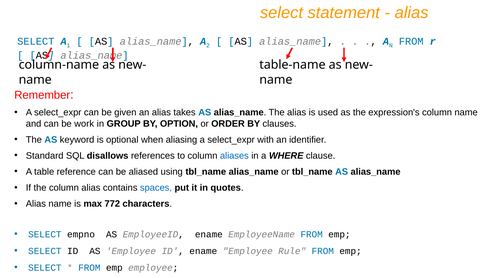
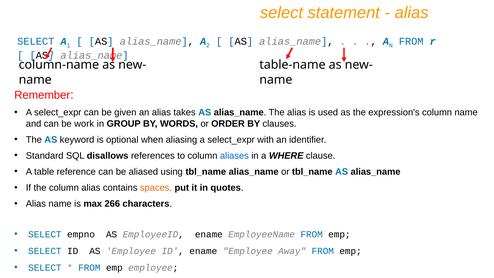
OPTION: OPTION -> WORDS (179, 124)
spaces colour: blue -> orange (156, 188)
772: 772 -> 266 (112, 204)
Rule: Rule -> Away (292, 251)
